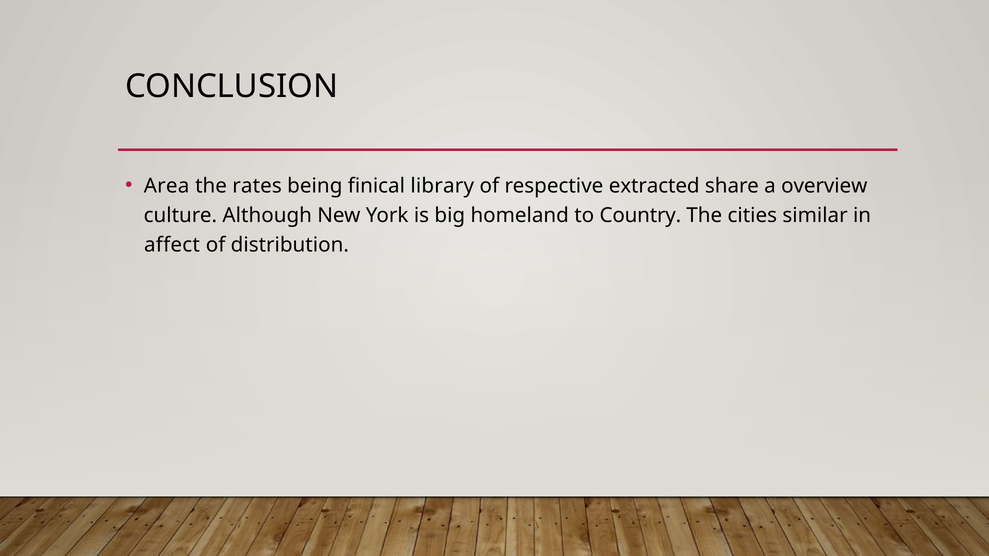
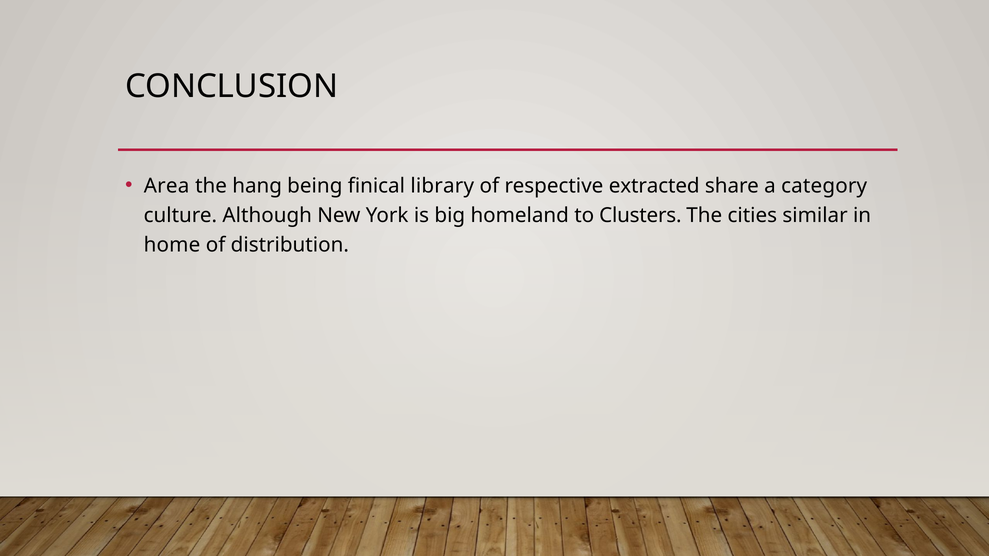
rates: rates -> hang (257, 186)
overview: overview -> category (824, 186)
Country: Country -> Clusters (640, 216)
affect: affect -> home (172, 245)
